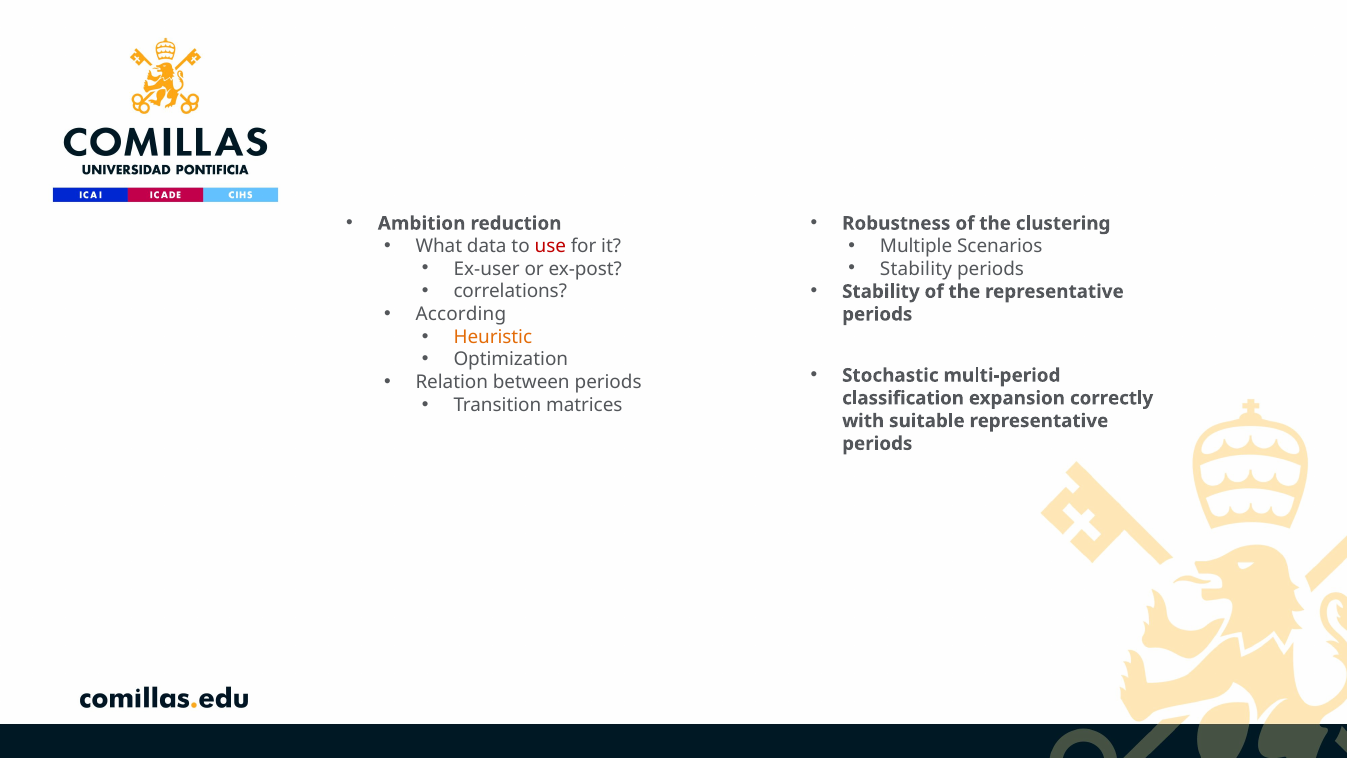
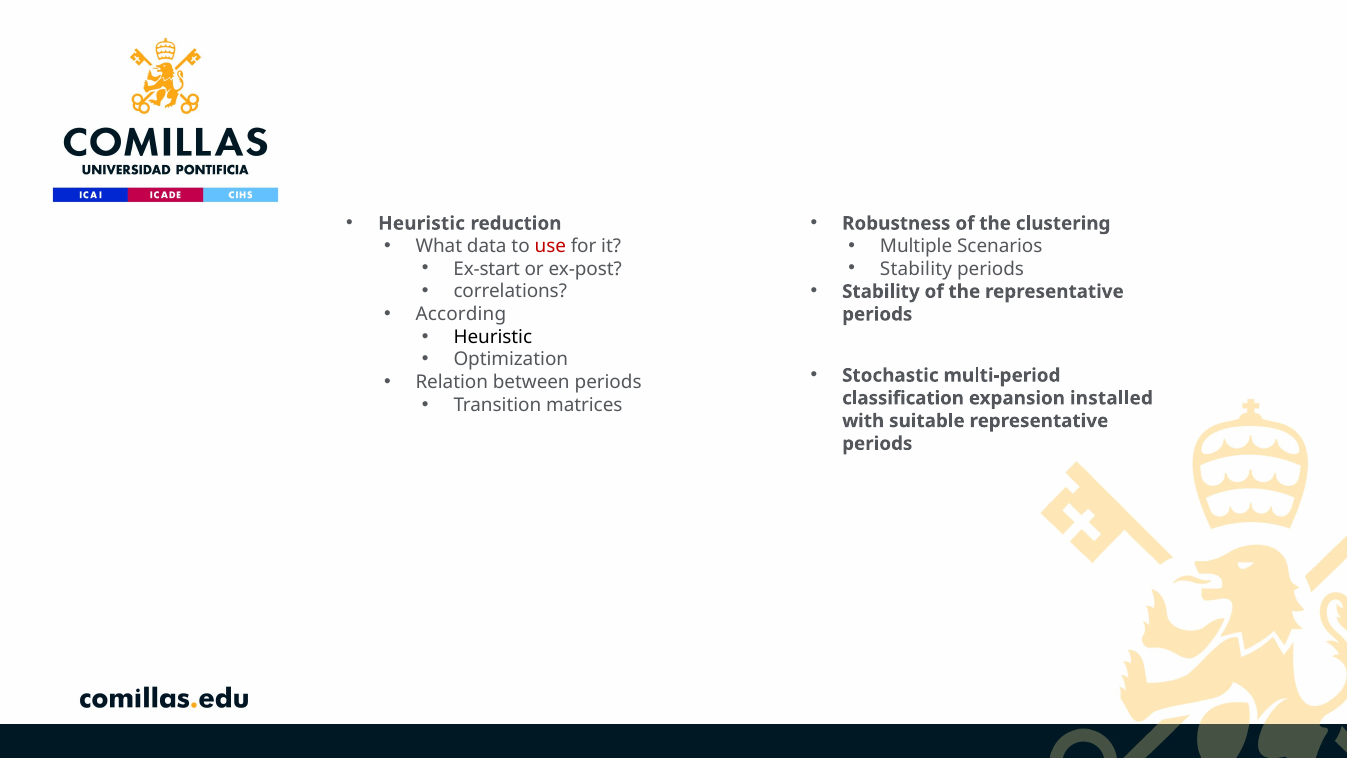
Ambition: Ambition -> Heuristic (422, 223)
Ex-user: Ex-user -> Ex-start (487, 269)
Heuristic colour: orange -> black (493, 337)
correctly: correctly -> installed (1111, 398)
